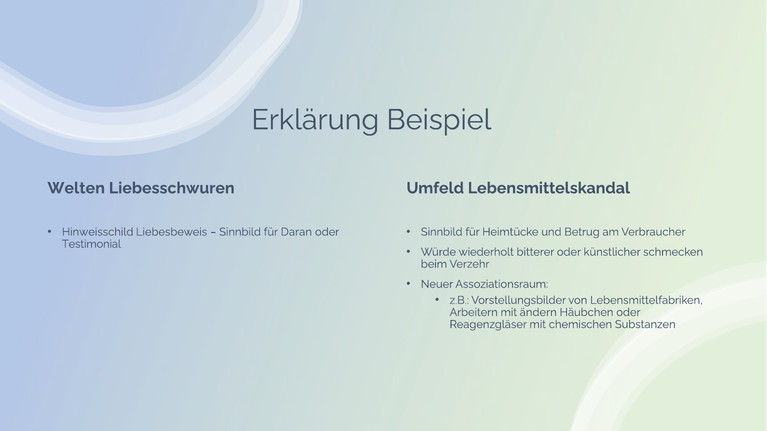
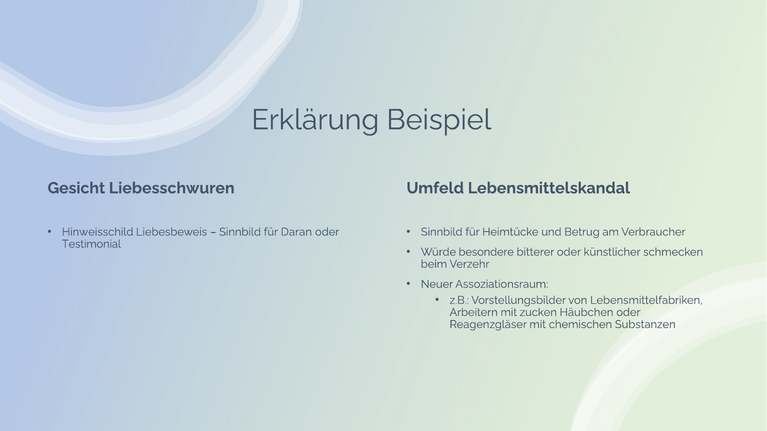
Welten: Welten -> Gesicht (76, 188)
wiederholt: wiederholt -> besondere (486, 252)
ändern: ändern -> zucken (538, 313)
